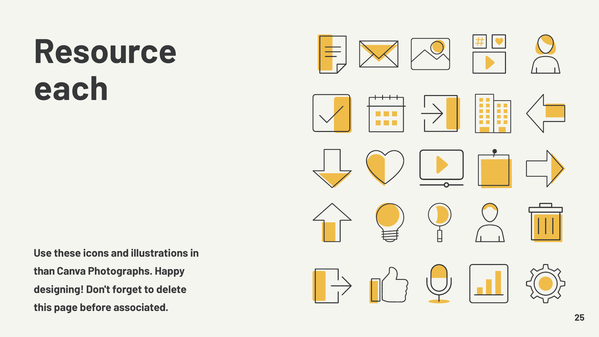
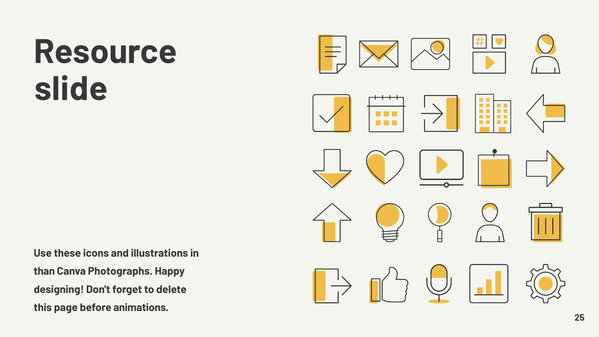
each: each -> slide (71, 89)
associated: associated -> animations (141, 308)
